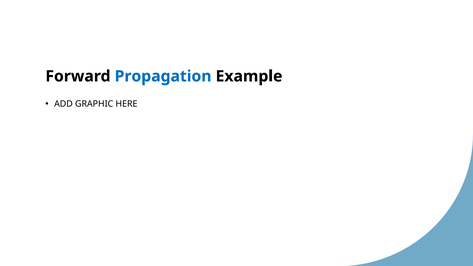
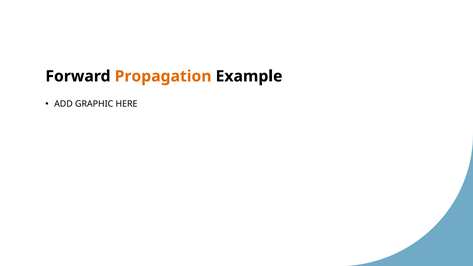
Propagation colour: blue -> orange (163, 76)
